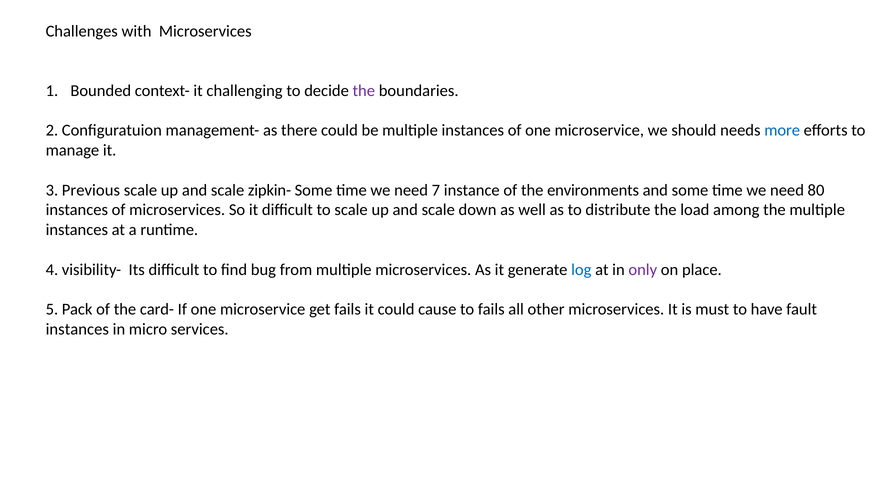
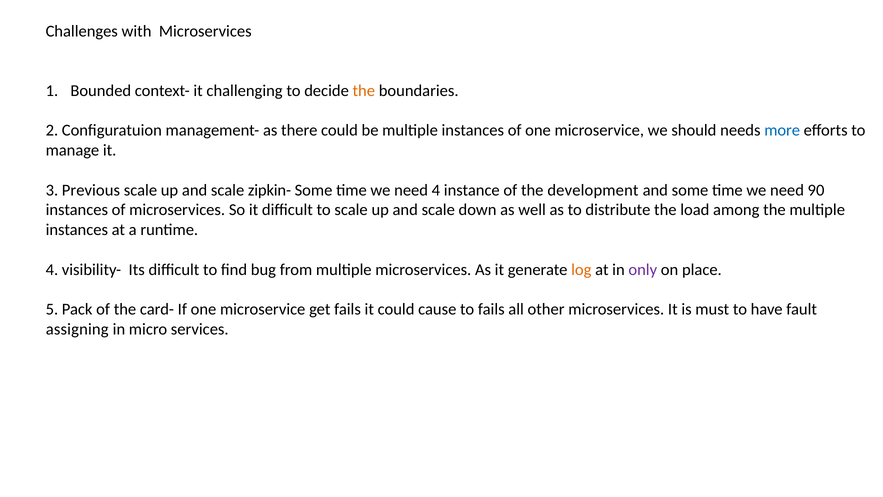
the colour: purple -> orange (364, 91)
need 7: 7 -> 4 (436, 190)
environments: environments -> development (593, 190)
80: 80 -> 90 (816, 190)
log colour: blue -> orange (581, 269)
instances: instances -> assigning (77, 329)
